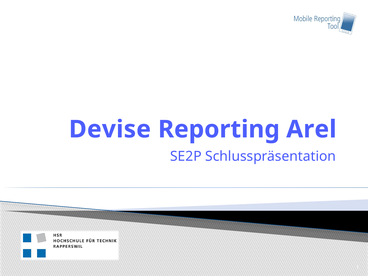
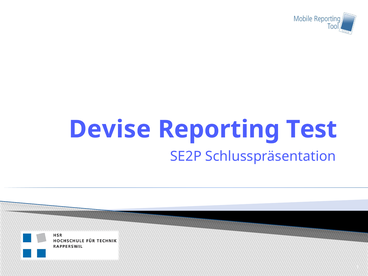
Arel: Arel -> Test (312, 129)
